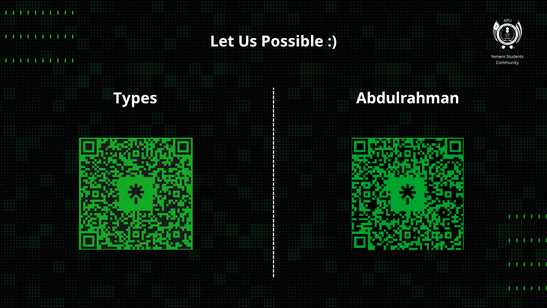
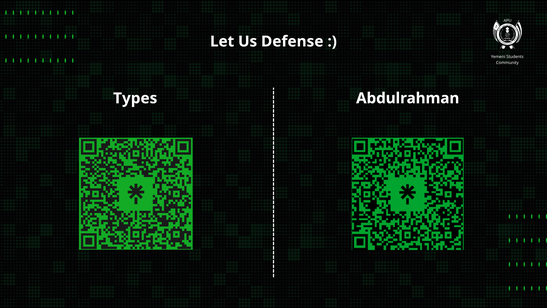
Possible: Possible -> Defense (292, 41)
